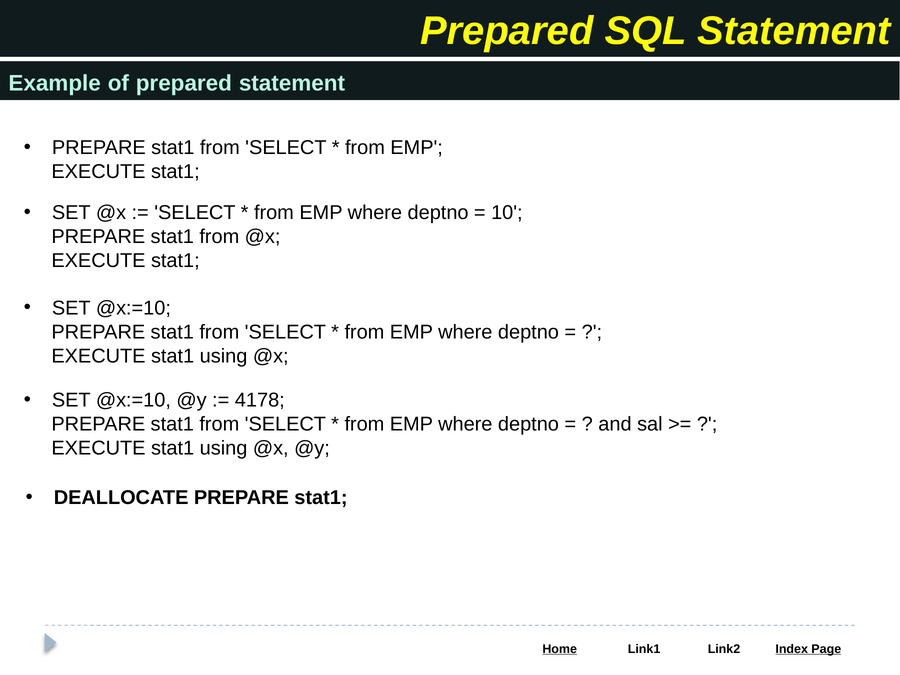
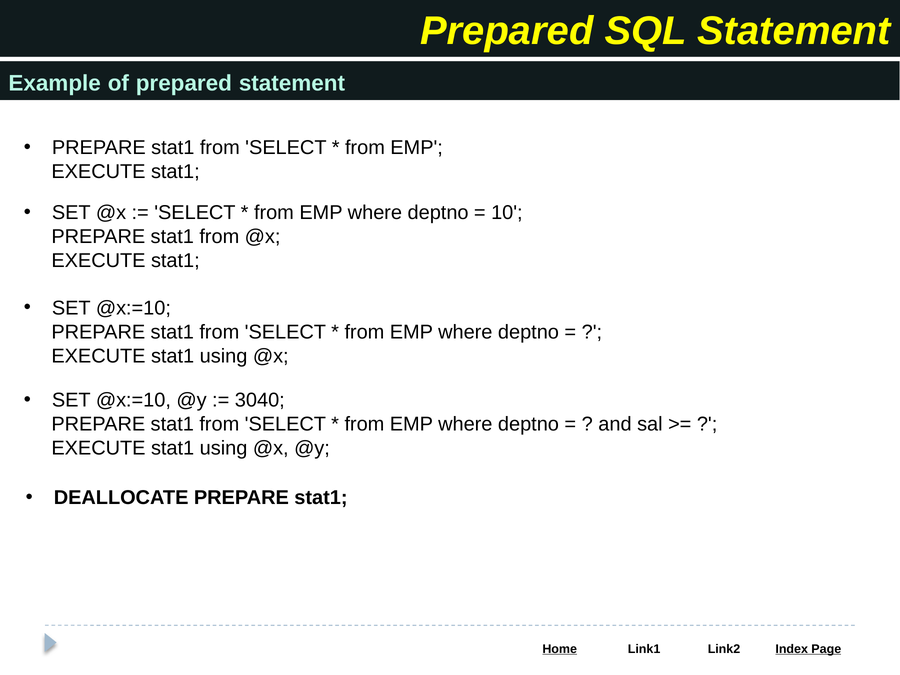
4178: 4178 -> 3040 (260, 400)
